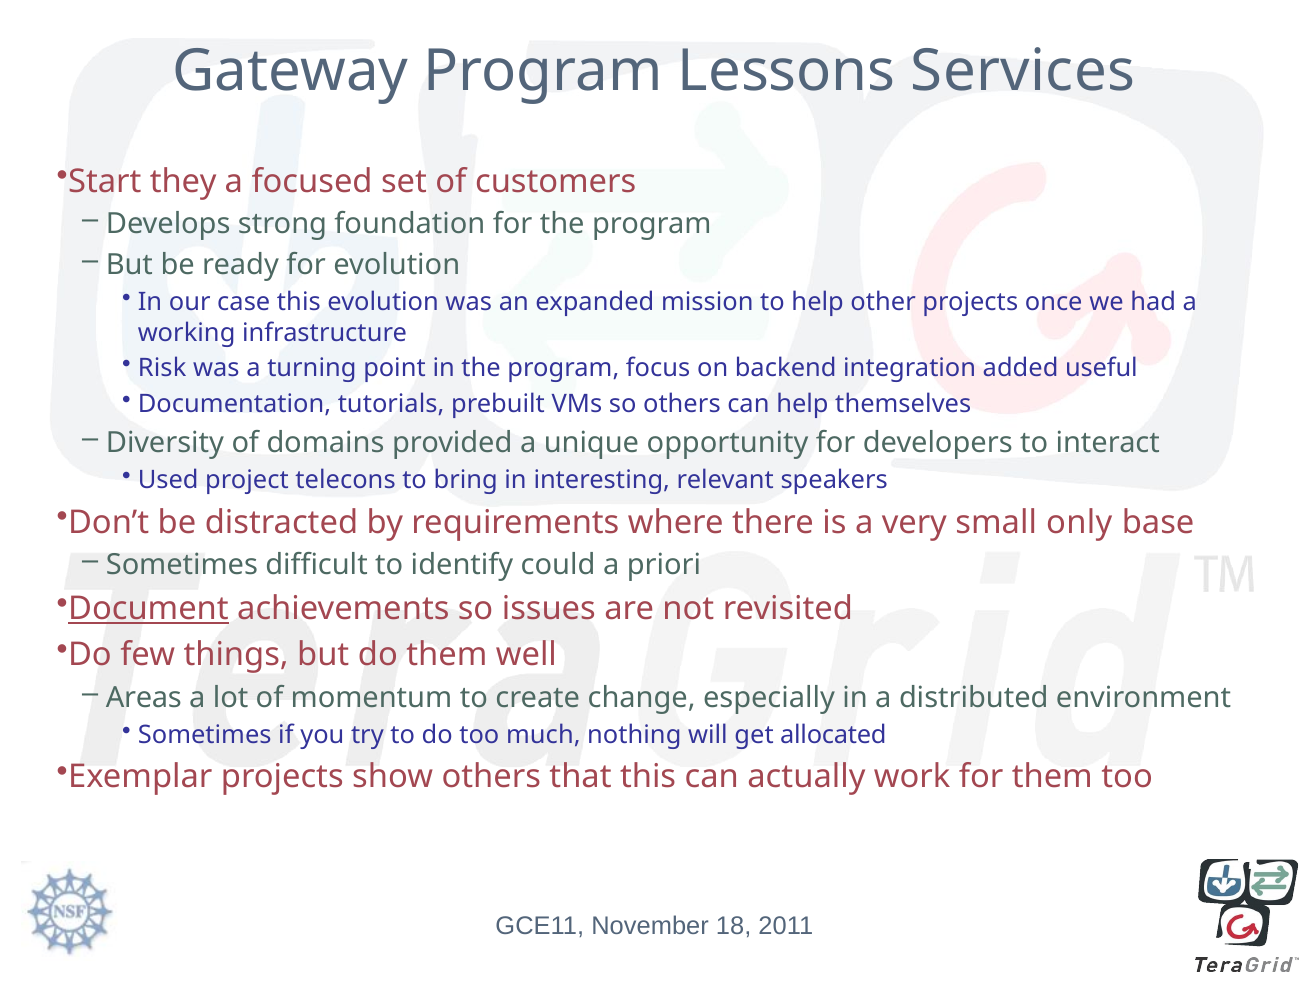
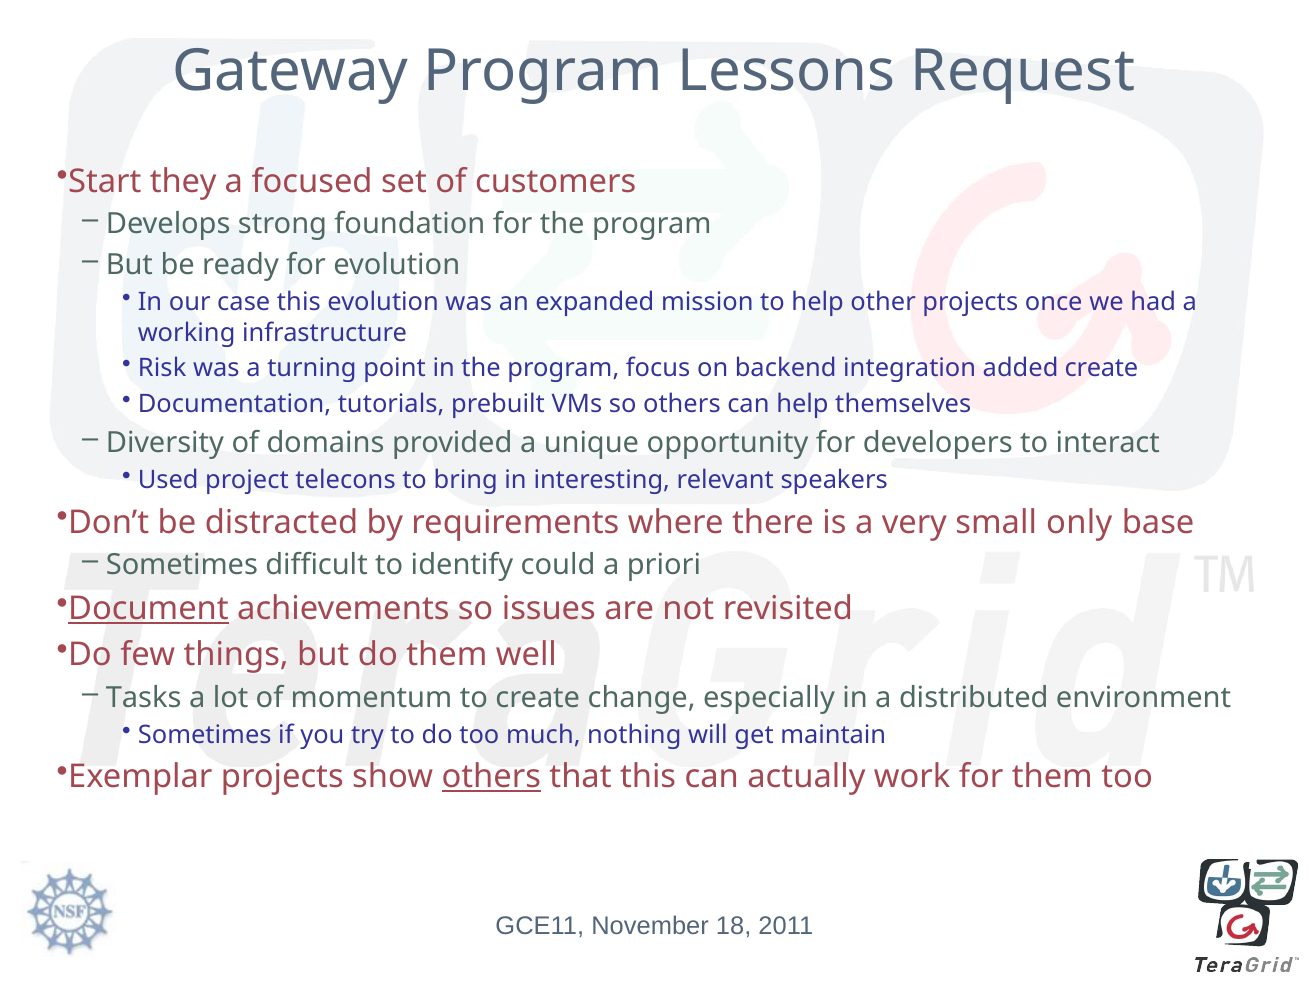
Services: Services -> Request (1023, 72)
added useful: useful -> create (1101, 368)
Areas: Areas -> Tasks (144, 697)
allocated: allocated -> maintain (833, 735)
others underline: none -> present (491, 777)
